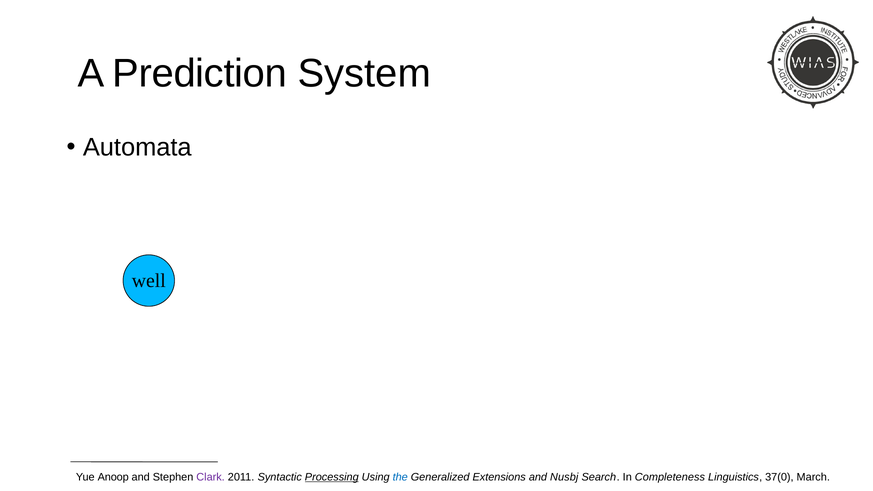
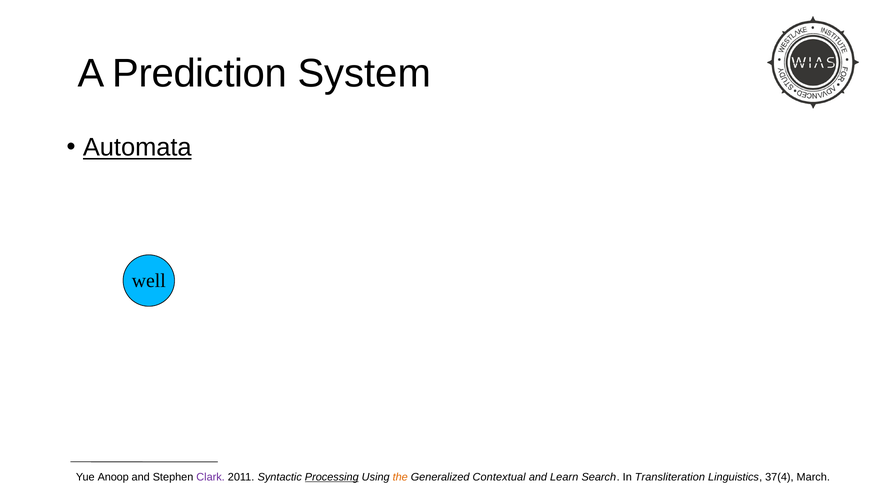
Automata underline: none -> present (137, 148)
the colour: blue -> orange (400, 477)
Extensions: Extensions -> Contextual (499, 477)
Nusbj: Nusbj -> Learn (564, 477)
Completeness: Completeness -> Transliteration (670, 477)
37(0: 37(0 -> 37(4 (779, 477)
